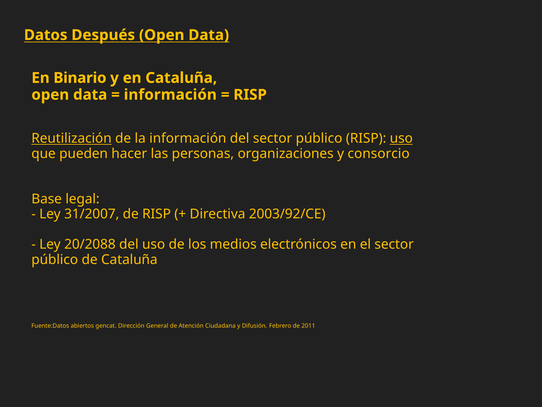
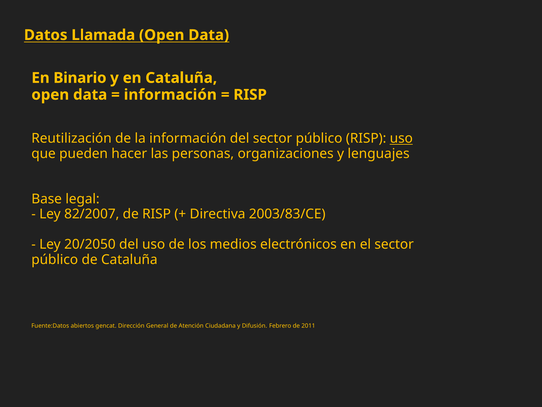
Después: Después -> Llamada (103, 35)
Reutilización underline: present -> none (72, 138)
consorcio: consorcio -> lenguajes (379, 153)
31/2007: 31/2007 -> 82/2007 (92, 214)
2003/92/CE: 2003/92/CE -> 2003/83/CE (287, 214)
20/2088: 20/2088 -> 20/2050 (90, 244)
